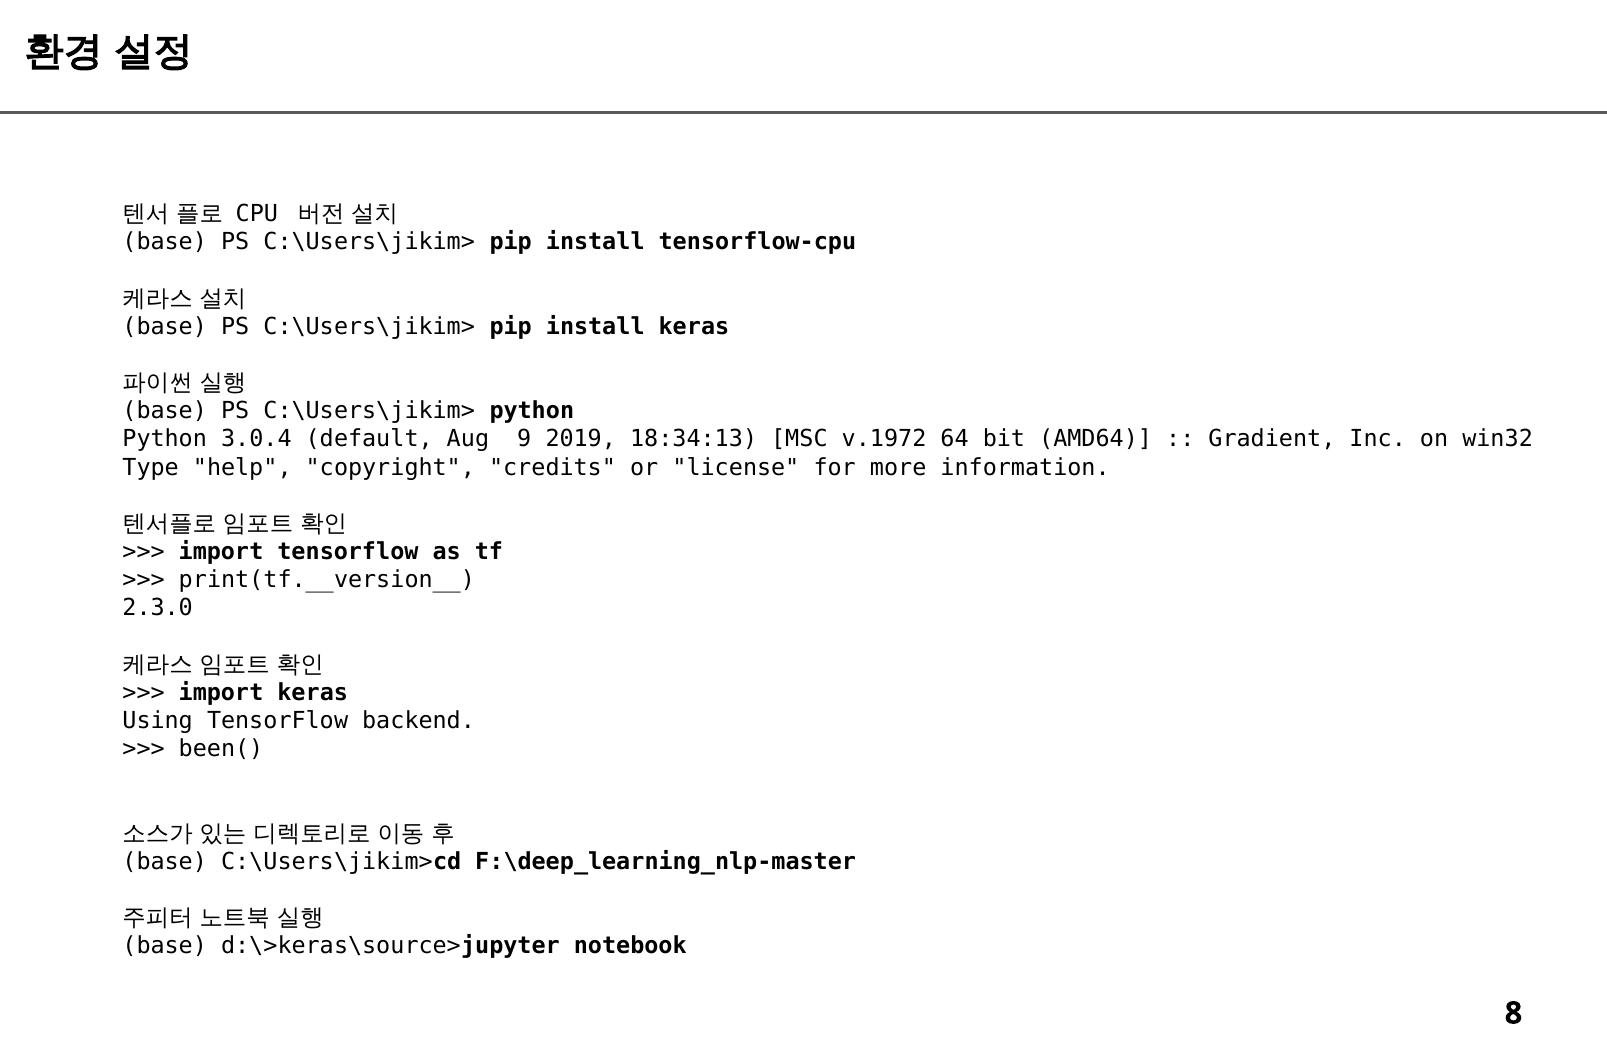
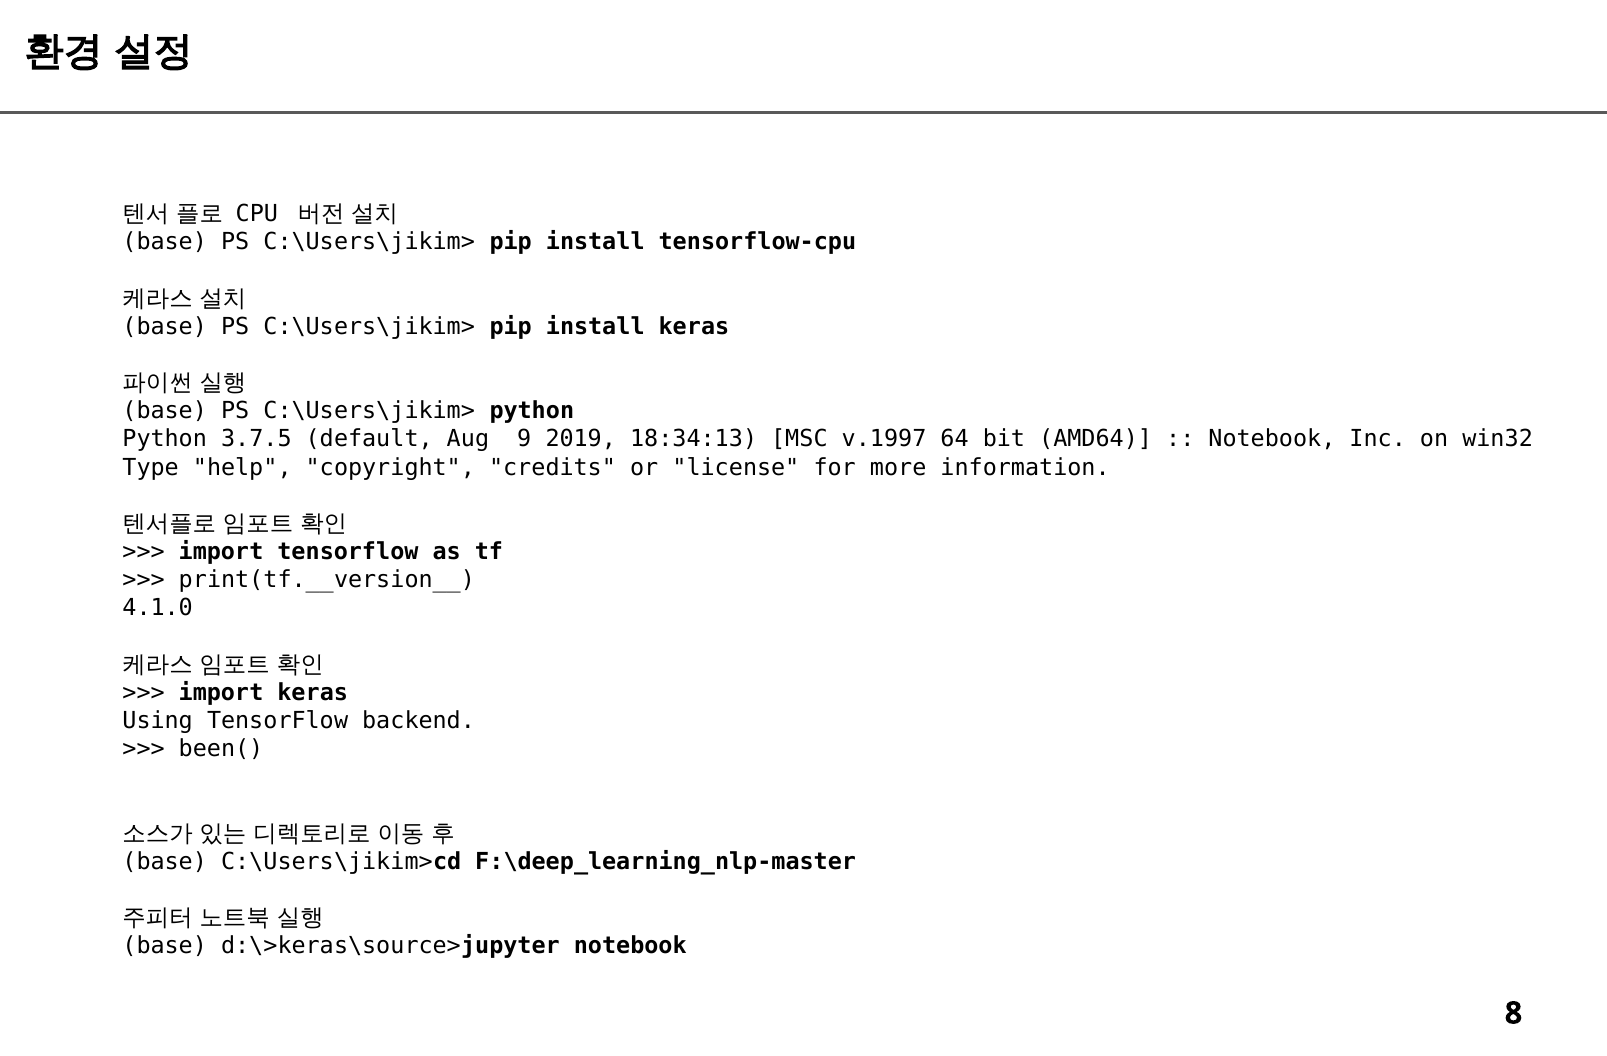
3.0.4: 3.0.4 -> 3.7.5 (256, 439)
v.1972: v.1972 -> v.1997 (884, 439)
Gradient: Gradient -> Notebook (1272, 439)
2.3.0: 2.3.0 -> 4.1.0 (158, 608)
